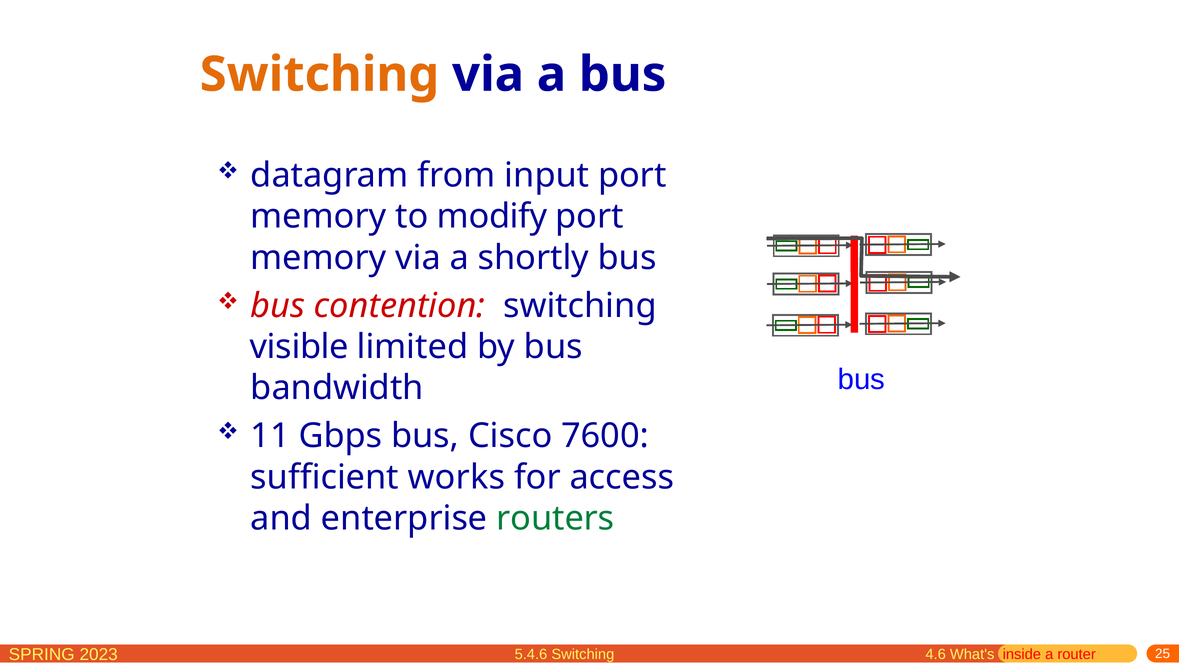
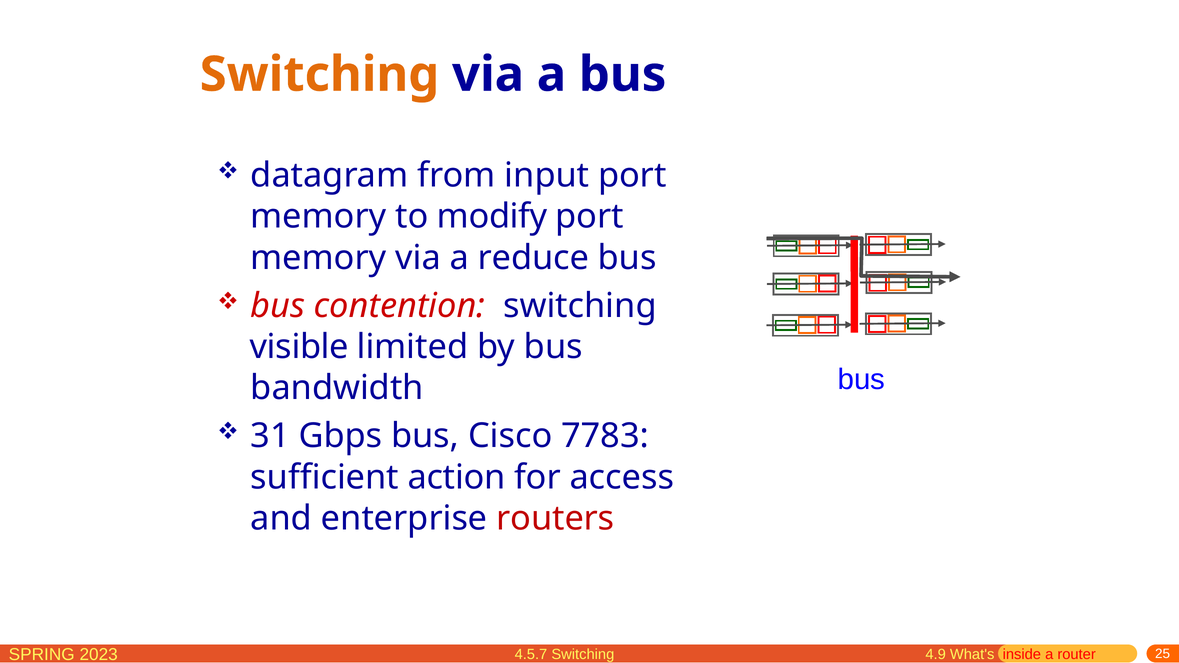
shortly: shortly -> reduce (533, 258)
11: 11 -> 31 (270, 436)
7600: 7600 -> 7783 (605, 436)
works: works -> action (457, 477)
routers colour: green -> red (555, 519)
5.4.6: 5.4.6 -> 4.5.7 (531, 655)
4.6: 4.6 -> 4.9 (936, 655)
